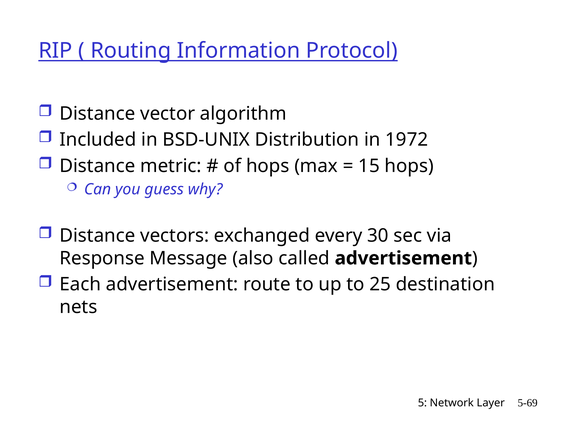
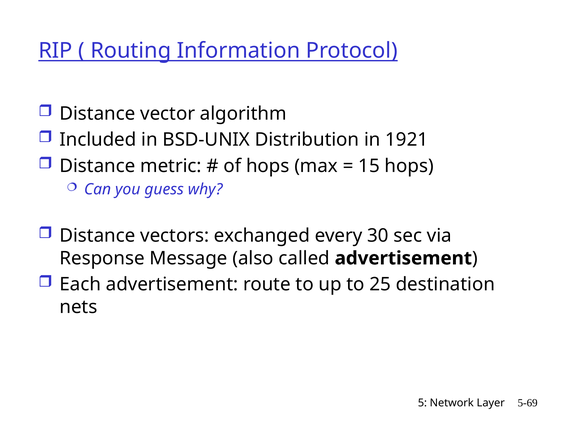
1972: 1972 -> 1921 (407, 140)
